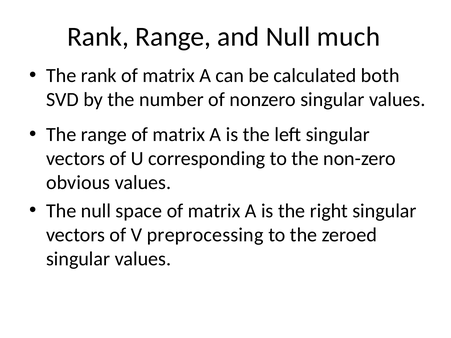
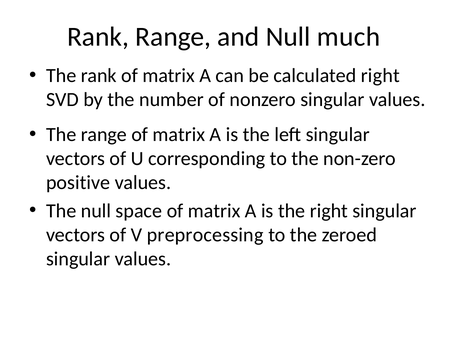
calculated both: both -> right (380, 76)
obvious: obvious -> positive (78, 183)
